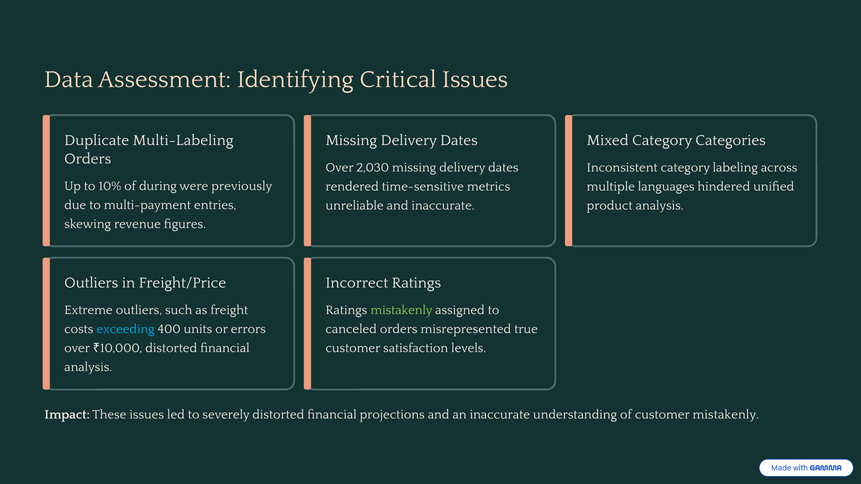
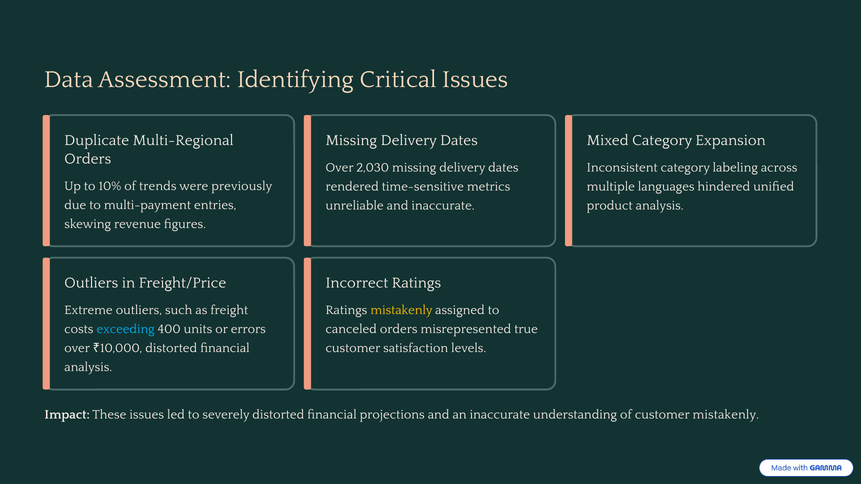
Multi-Labeling: Multi-Labeling -> Multi-Regional (183, 140)
Categories: Categories -> Expansion (731, 140)
during: during -> trends (158, 186)
mistakenly colour: light green -> yellow (401, 310)
